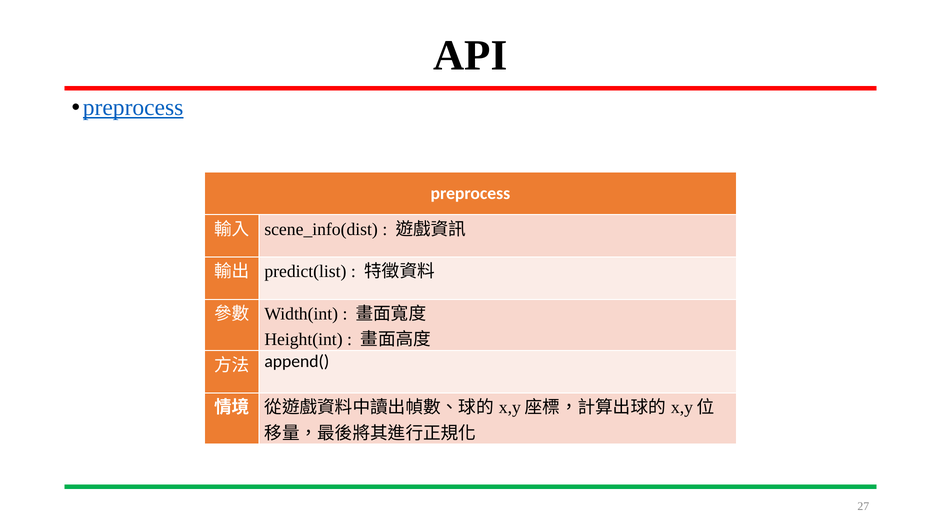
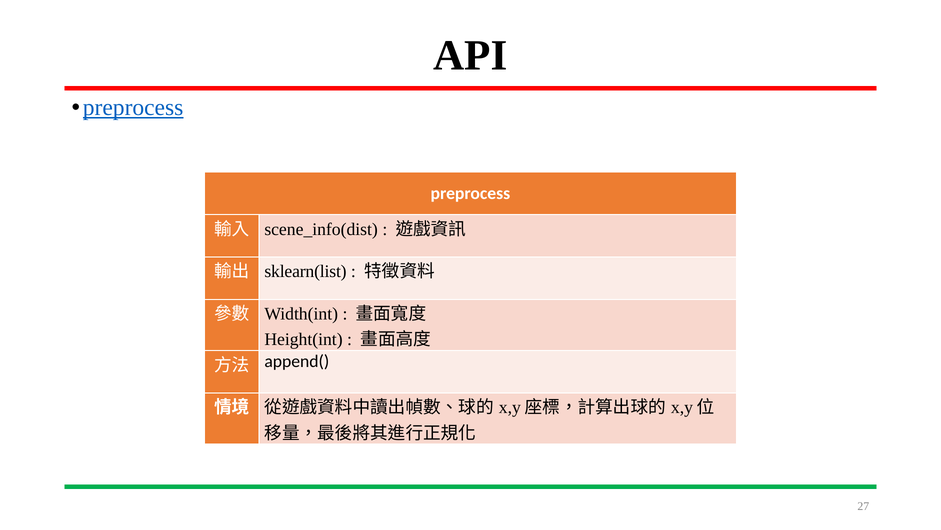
predict(list: predict(list -> sklearn(list (306, 271)
